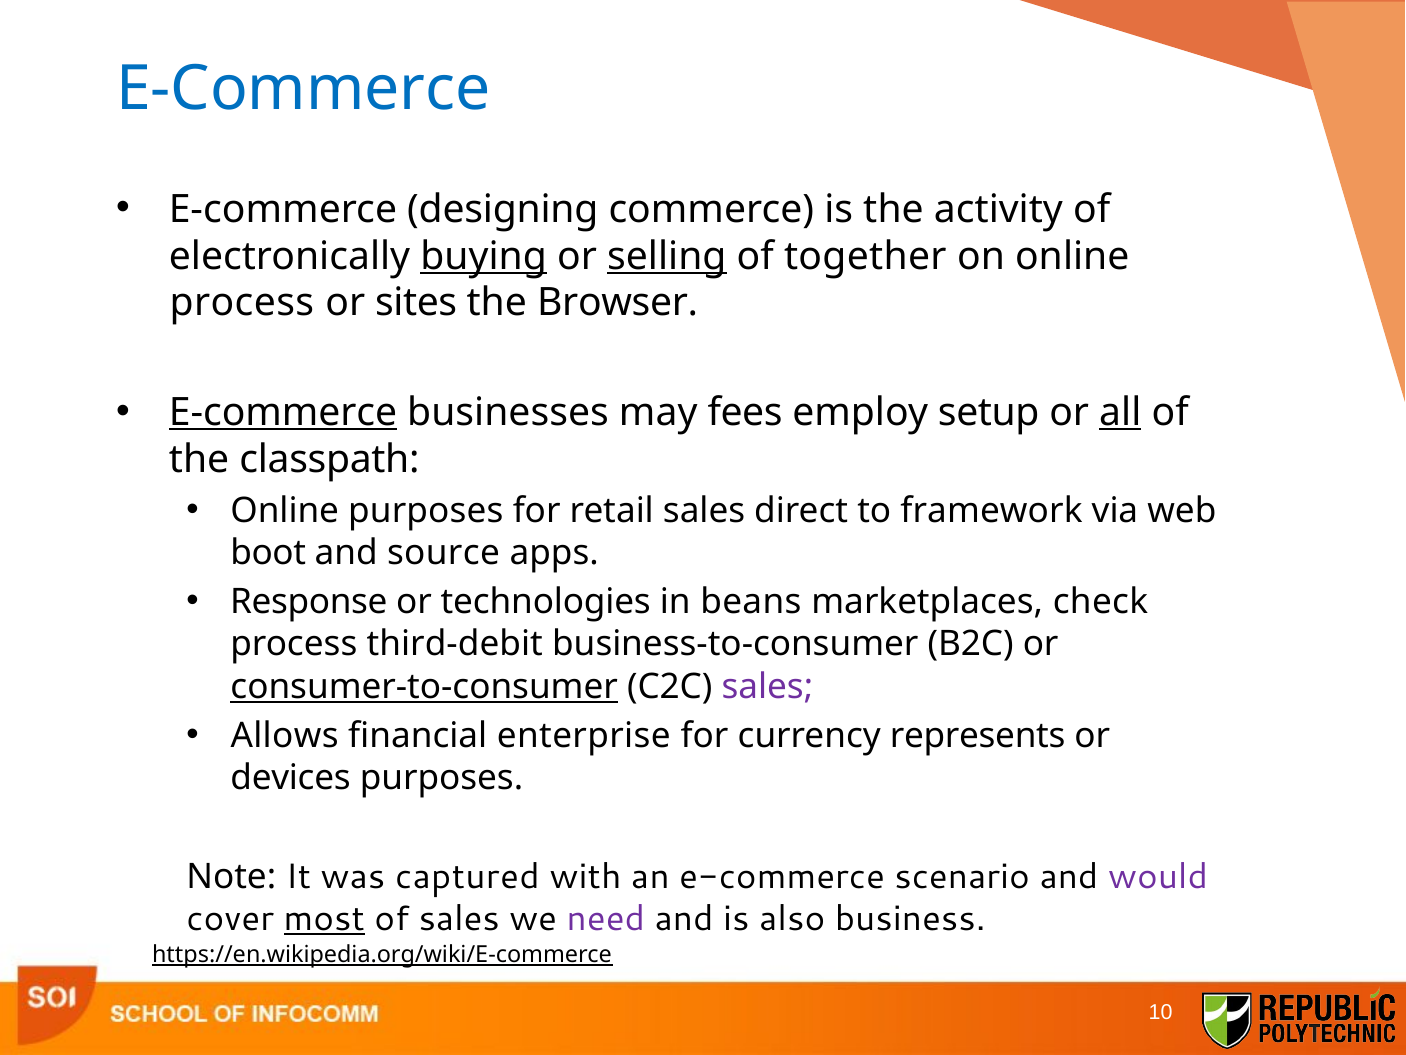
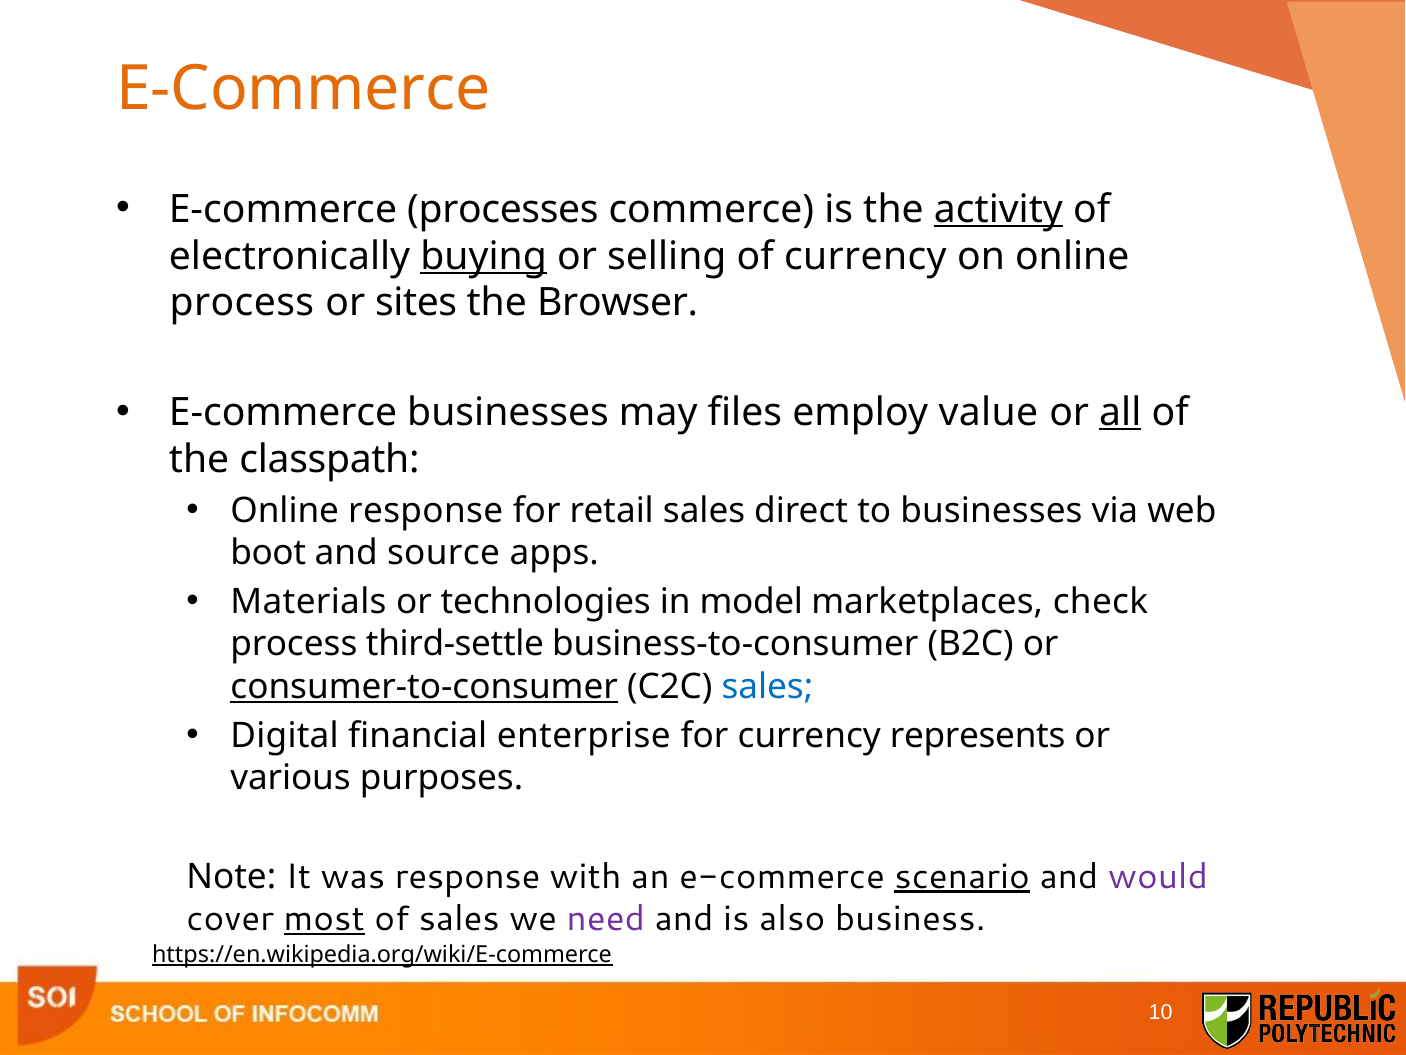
E-Commerce colour: blue -> orange (303, 89)
designing: designing -> processes (503, 209)
activity underline: none -> present (998, 209)
selling underline: present -> none (667, 256)
of together: together -> currency (865, 256)
E-commerce underline: present -> none (283, 412)
fees: fees -> files (745, 412)
setup: setup -> value (988, 412)
Online purposes: purposes -> response (426, 510)
to framework: framework -> businesses (991, 510)
Response: Response -> Materials (309, 602)
beans: beans -> model (751, 602)
third-debit: third-debit -> third-settle (455, 644)
sales colour: purple -> blue (767, 686)
Allows: Allows -> Digital (285, 735)
devices: devices -> various (291, 778)
was captured: captured -> response (468, 876)
scenario underline: none -> present (962, 876)
